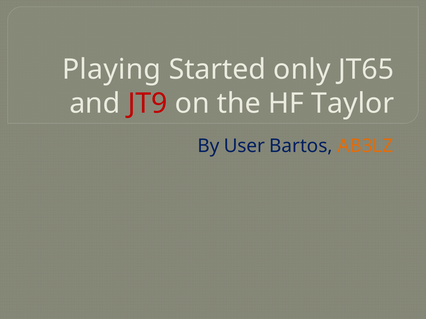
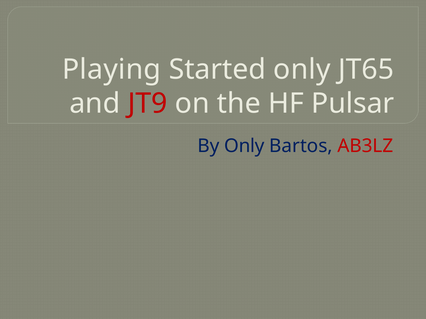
Taylor: Taylor -> Pulsar (353, 104)
By User: User -> Only (244, 146)
AB3LZ colour: orange -> red (365, 146)
